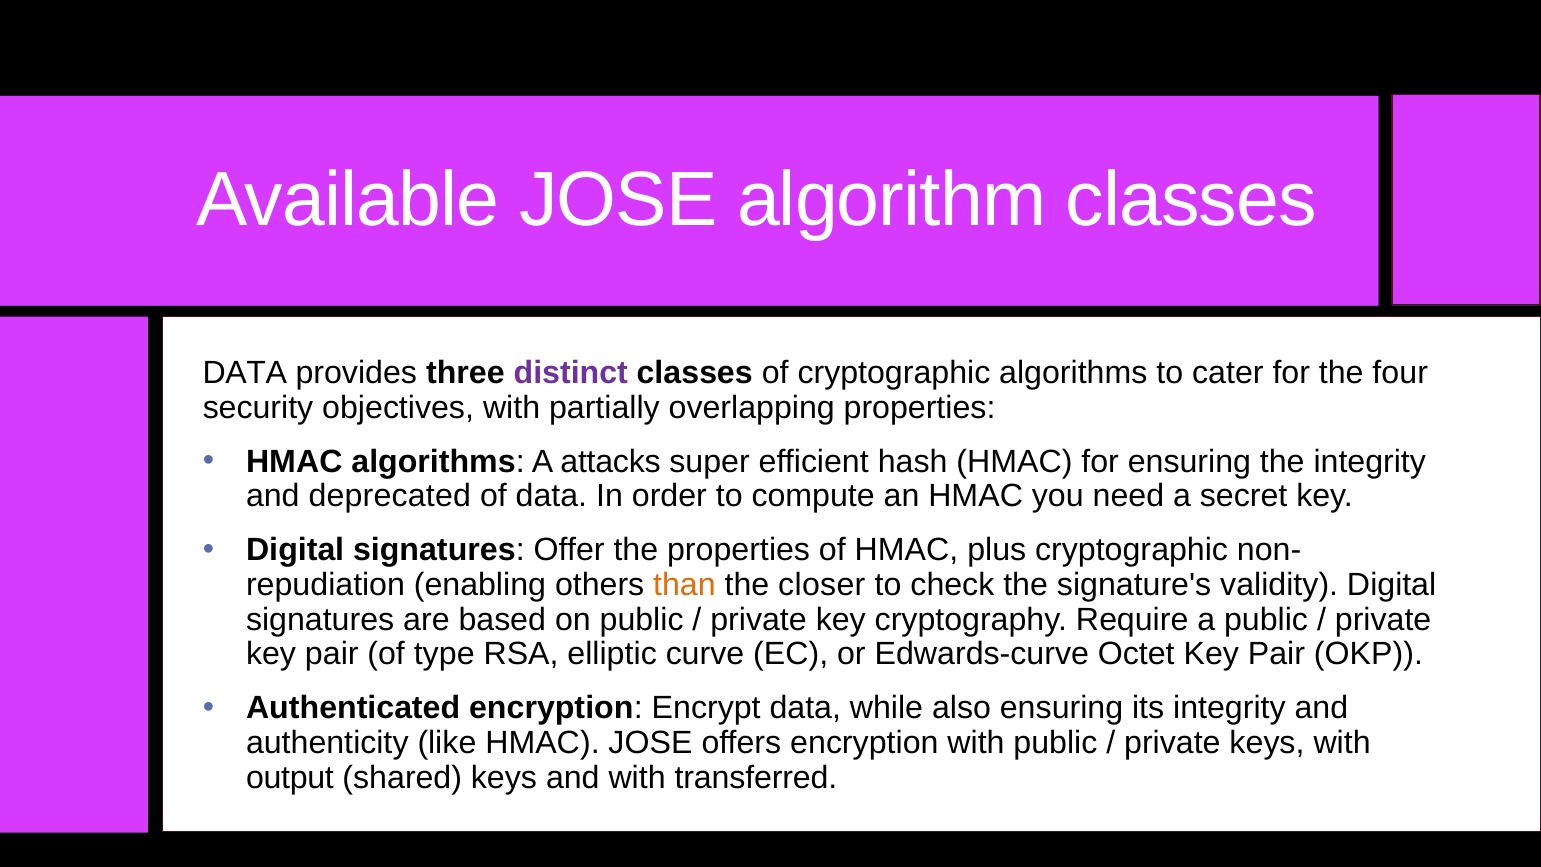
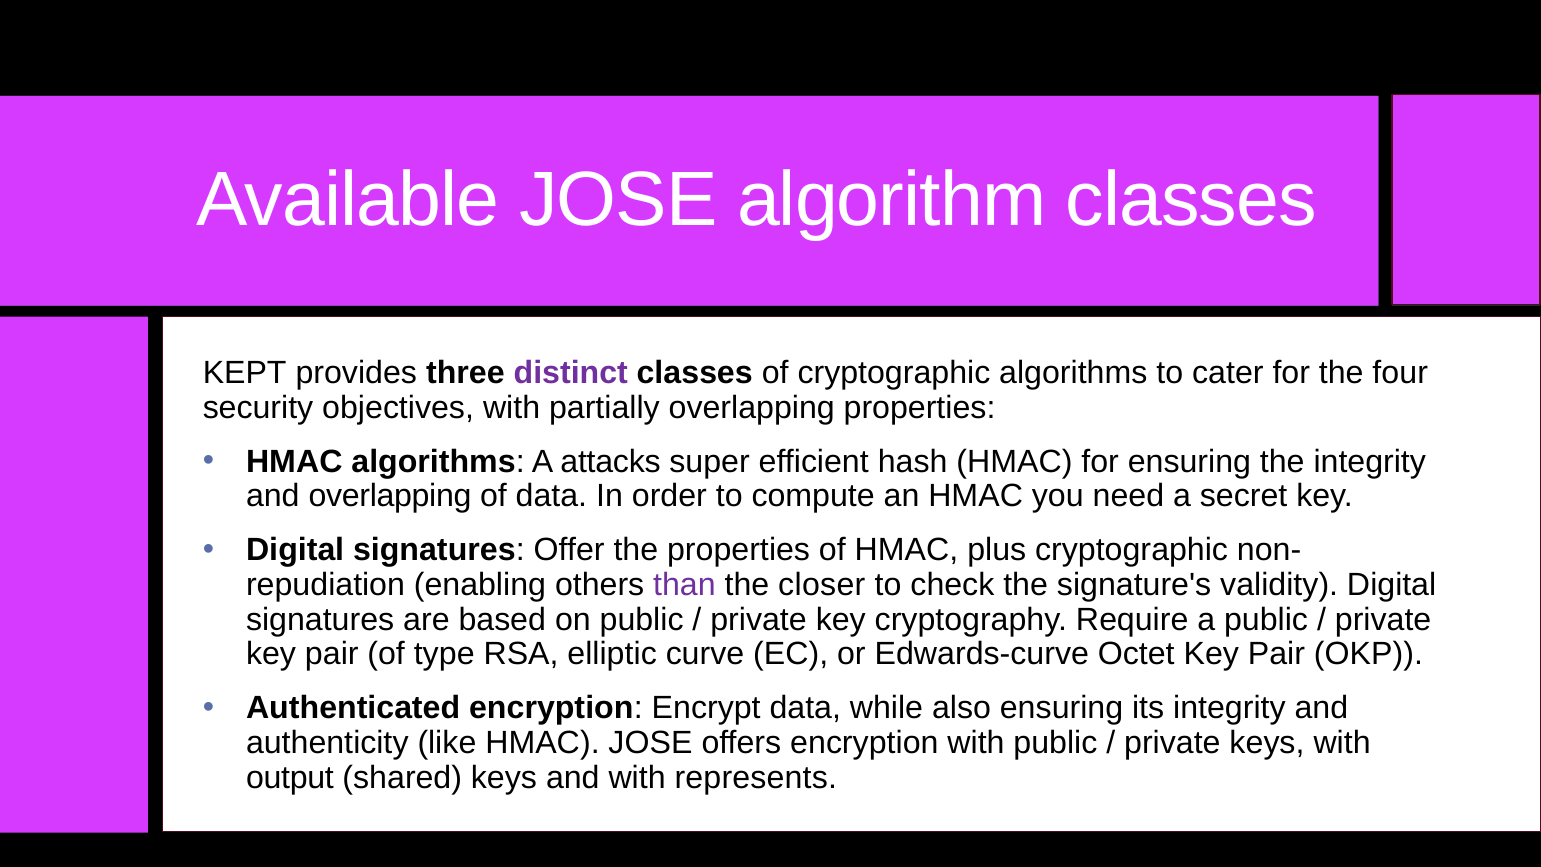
DATA: DATA -> KEPT (245, 373)
and deprecated: deprecated -> overlapping (390, 496)
than colour: orange -> purple (684, 585)
transferred: transferred -> represents (756, 777)
